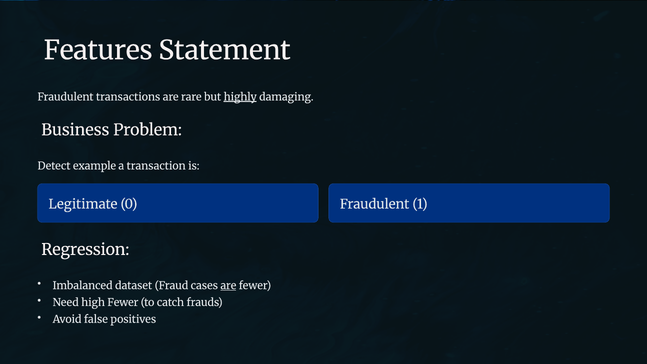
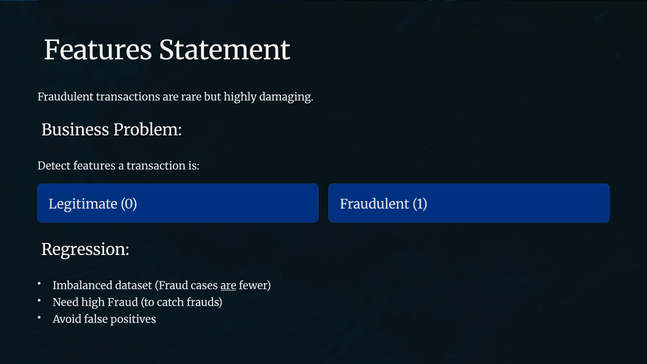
highly underline: present -> none (240, 97)
Detect example: example -> features (94, 166)
high Fewer: Fewer -> Fraud (123, 302)
